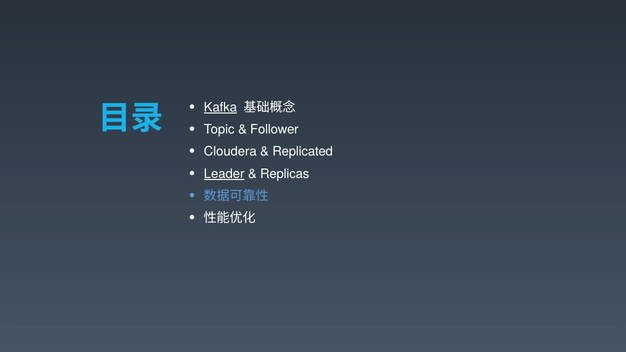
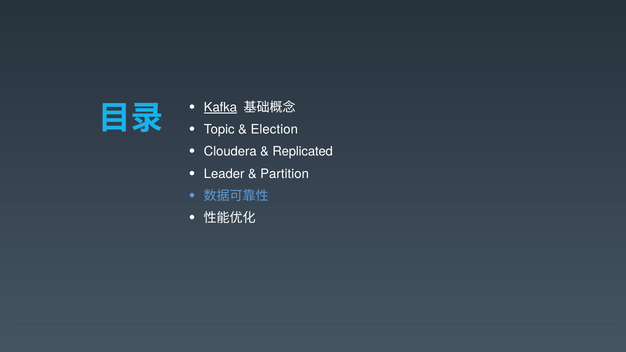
Follower: Follower -> Election (274, 130)
Leader underline: present -> none (224, 174)
Replicas: Replicas -> Partition (285, 174)
